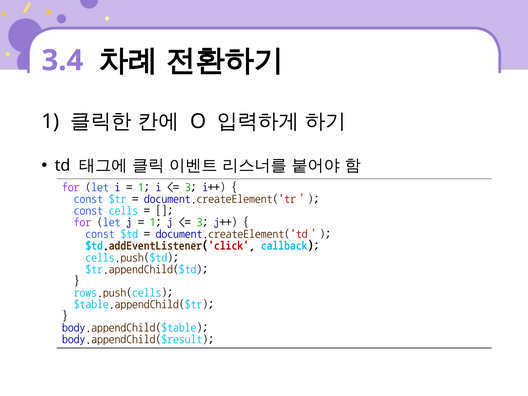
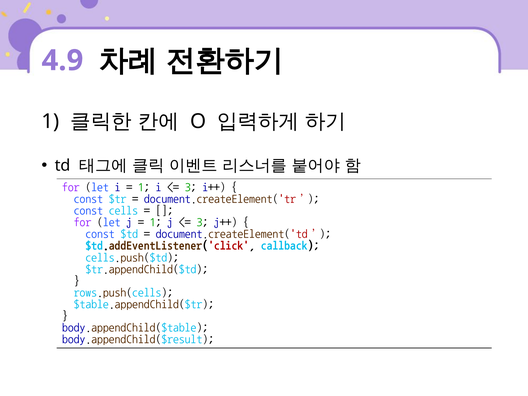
3.4: 3.4 -> 4.9 (62, 60)
